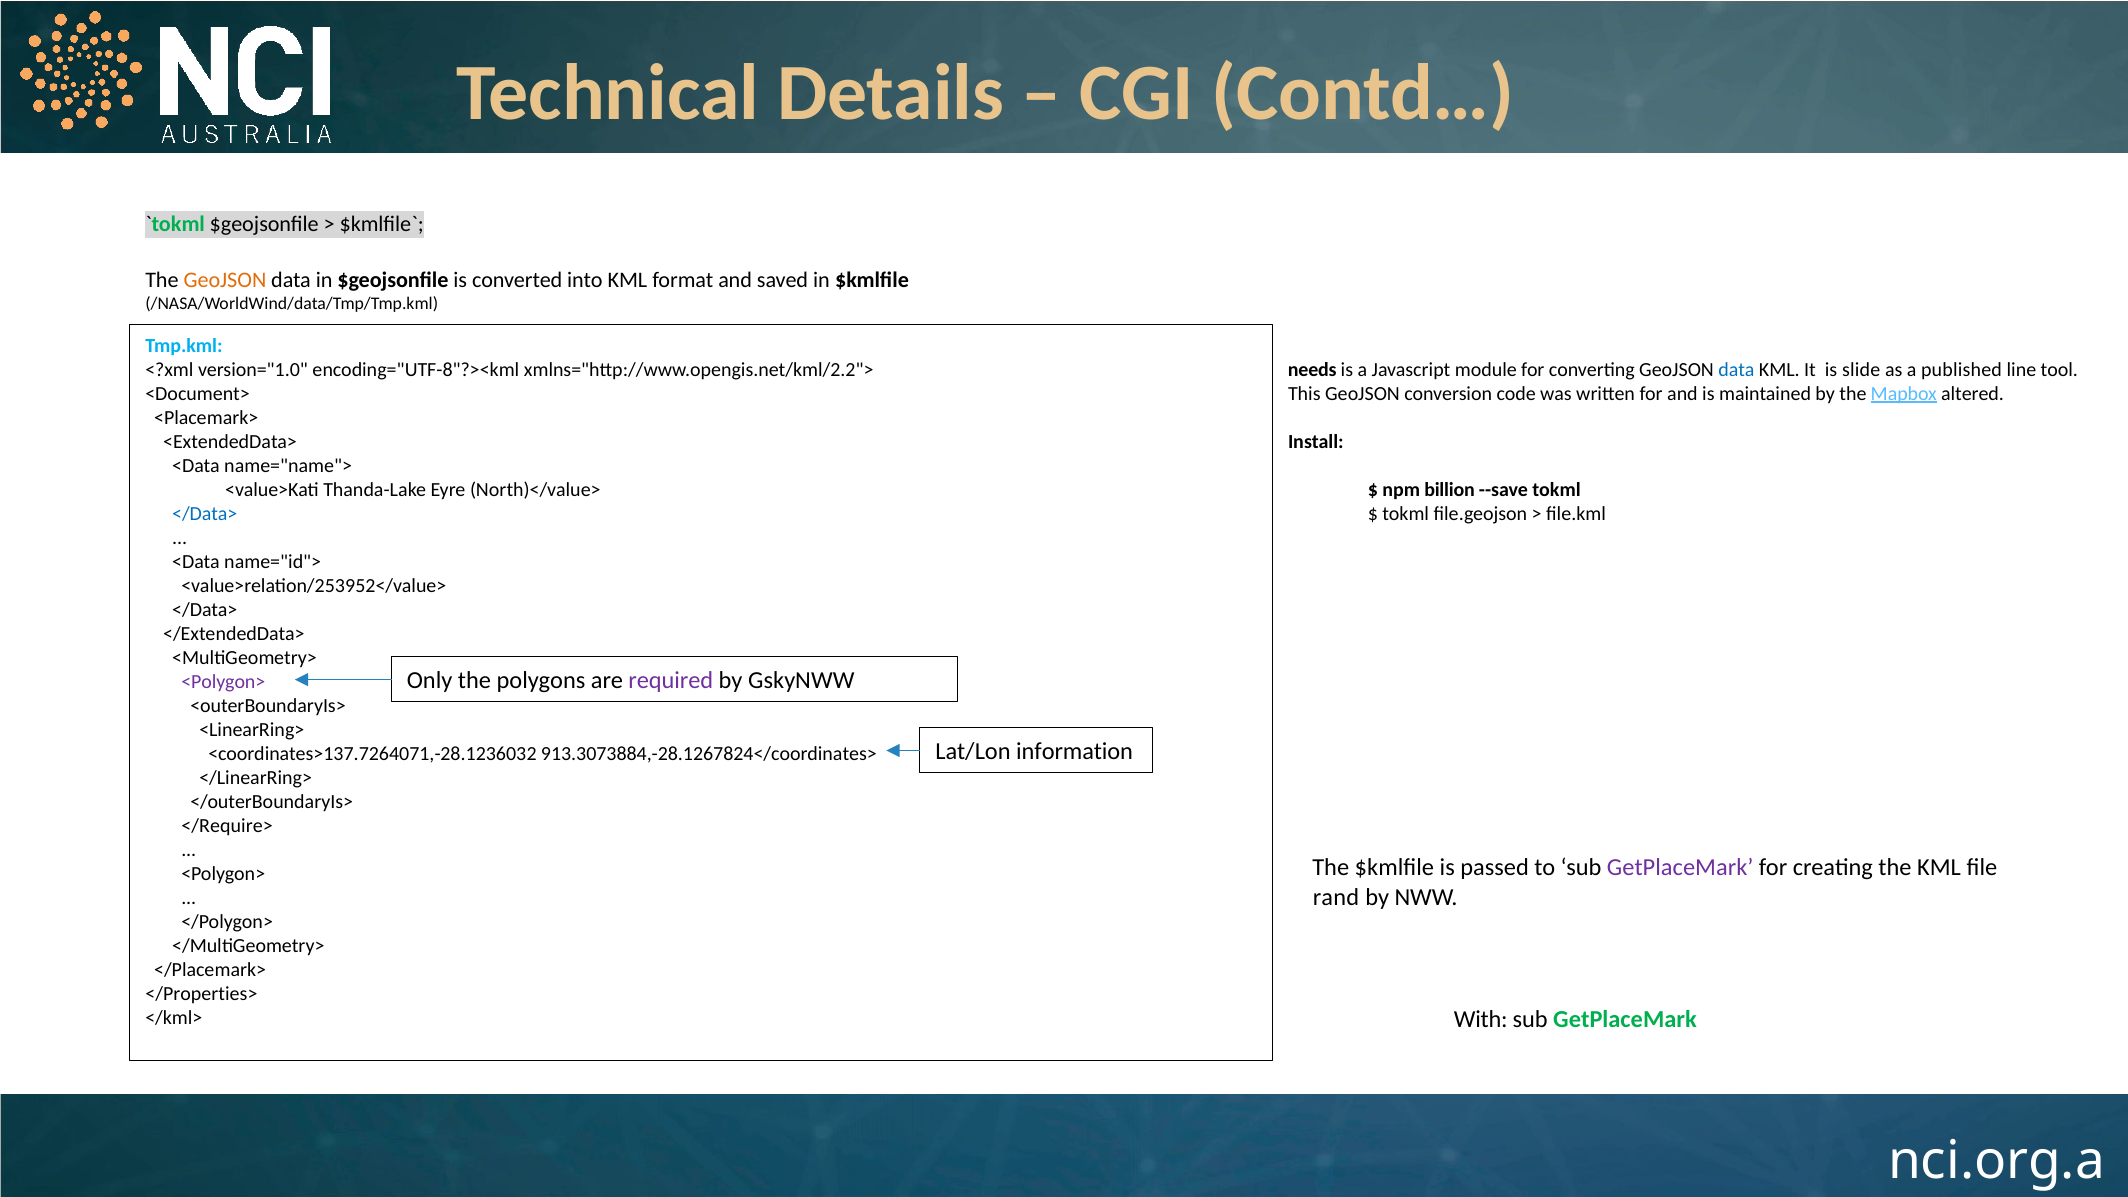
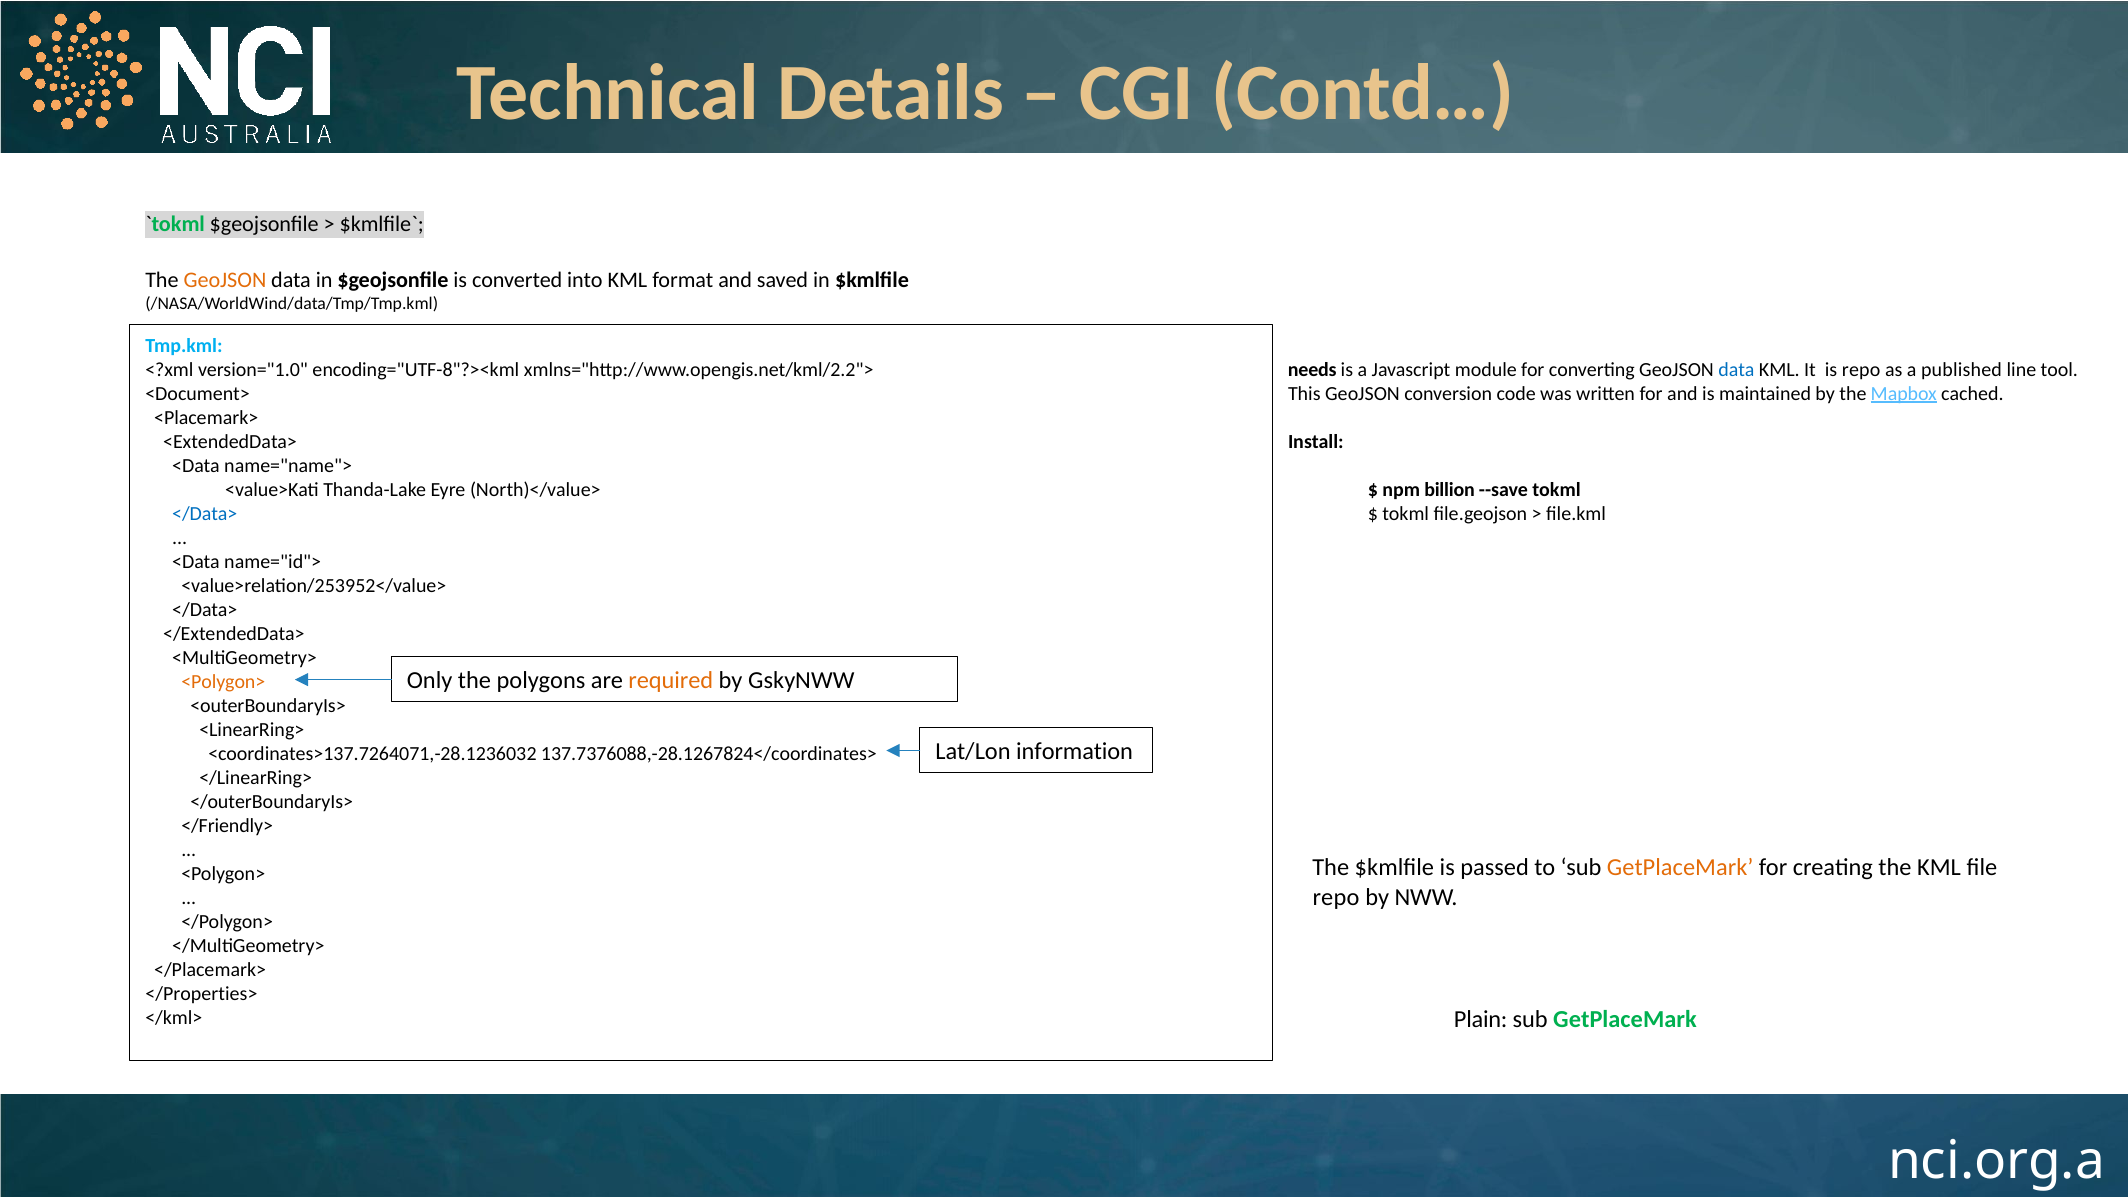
is slide: slide -> repo (1861, 370)
altered: altered -> cached (1972, 394)
required colour: purple -> orange (671, 681)
<Polygon> colour: purple -> orange (223, 682)
913.3073884,-28.1267824</coordinates>: 913.3073884,-28.1267824</coordinates> -> 137.7376088,-28.1267824</coordinates> (709, 754)
</Require>: </Require> -> </Friendly> (227, 826)
GetPlaceMark colour: purple -> orange (1680, 868)
rand: rand -> repo (1336, 897)
With: With -> Plain (1481, 1020)
